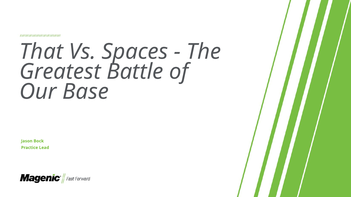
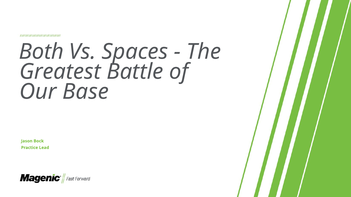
That: That -> Both (41, 52)
